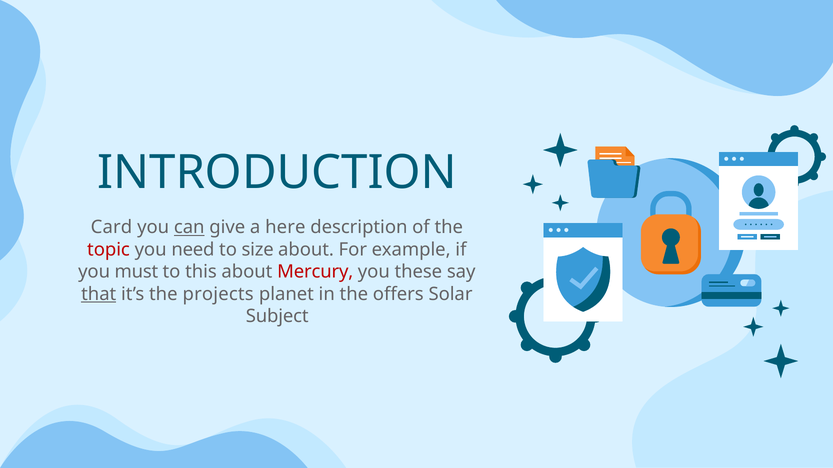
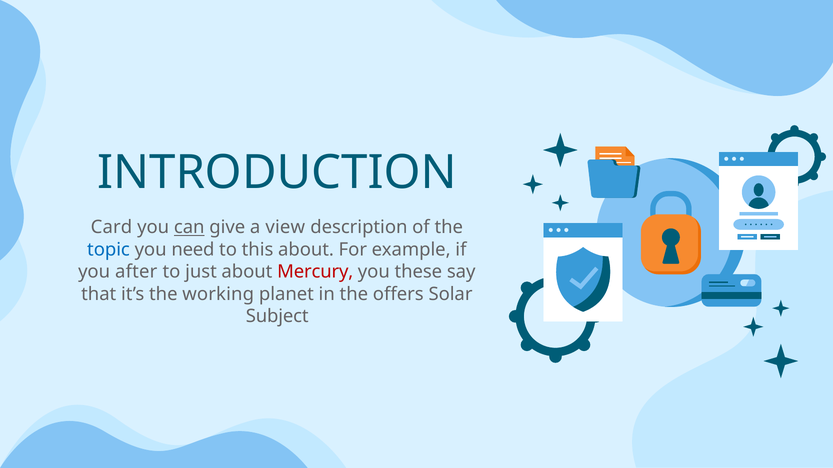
here: here -> view (285, 228)
topic colour: red -> blue (108, 250)
size: size -> this (258, 250)
must: must -> after (136, 272)
this: this -> just (201, 272)
that underline: present -> none (99, 294)
projects: projects -> working (218, 294)
